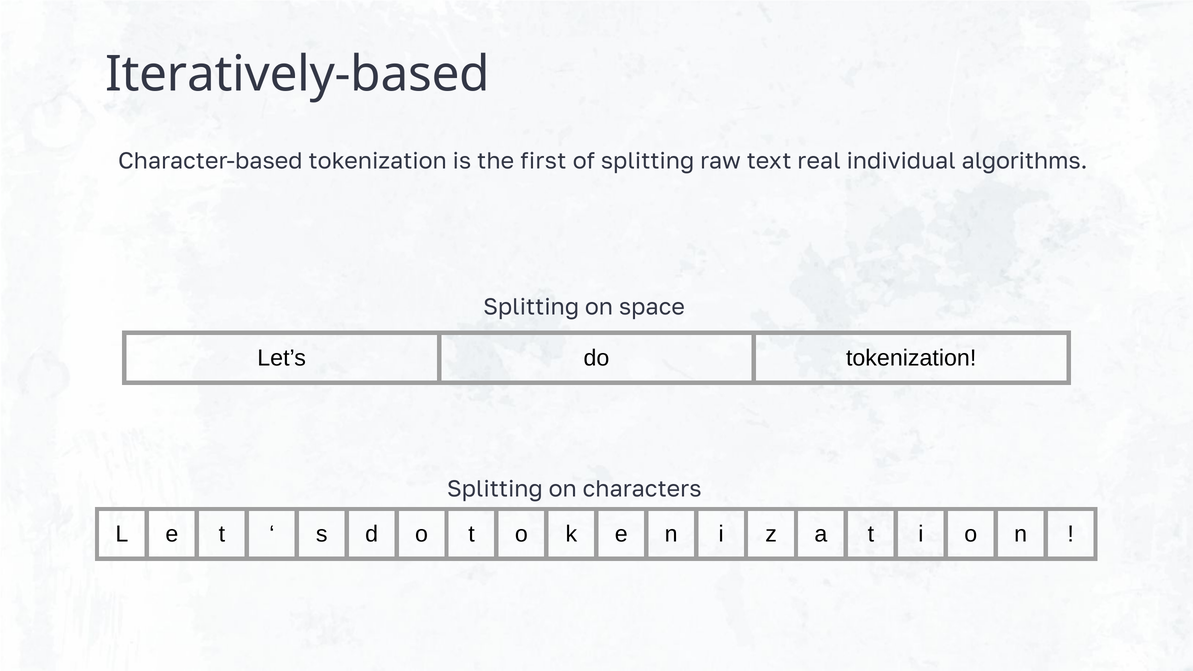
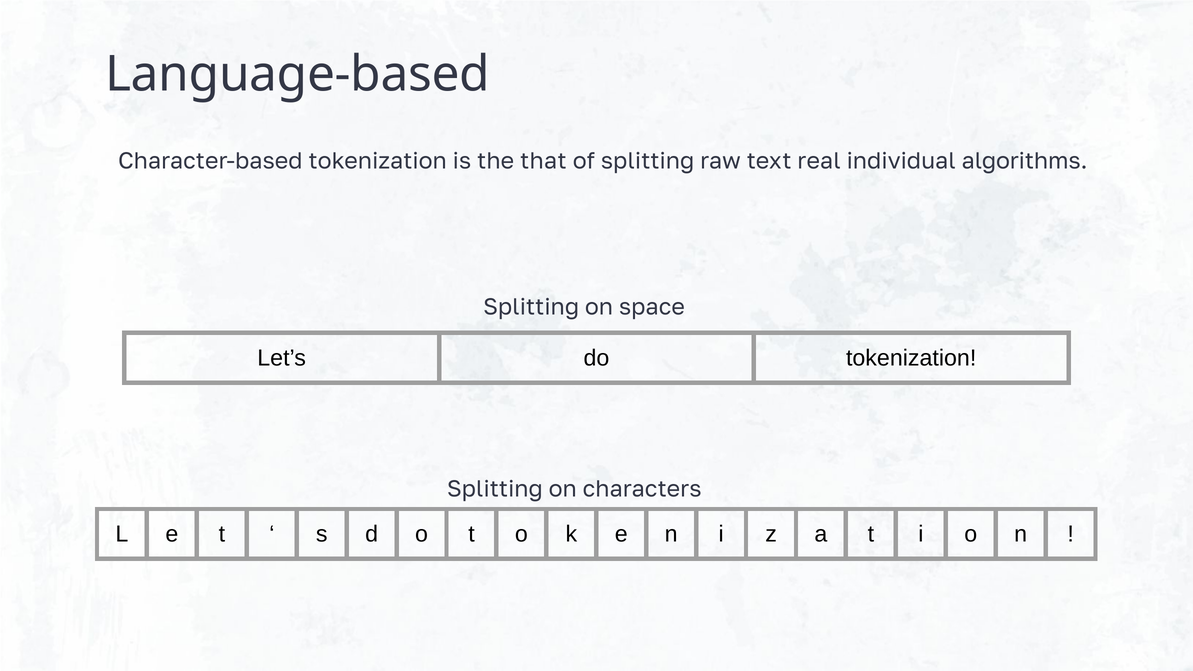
Iteratively-based: Iteratively-based -> Language-based (298, 74)
first: first -> that (543, 161)
